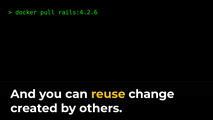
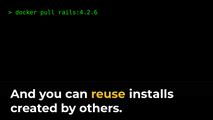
change: change -> installs (151, 94)
